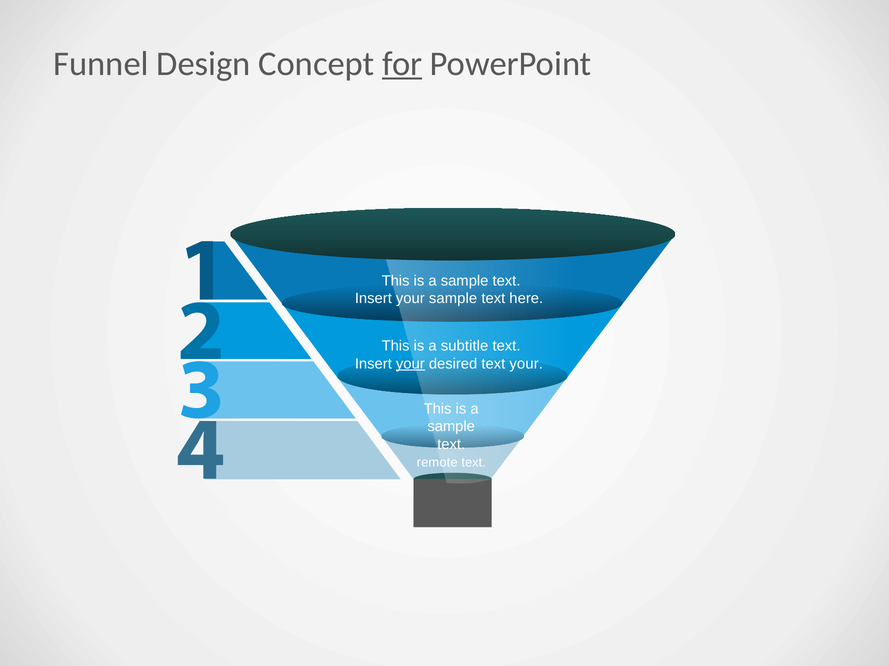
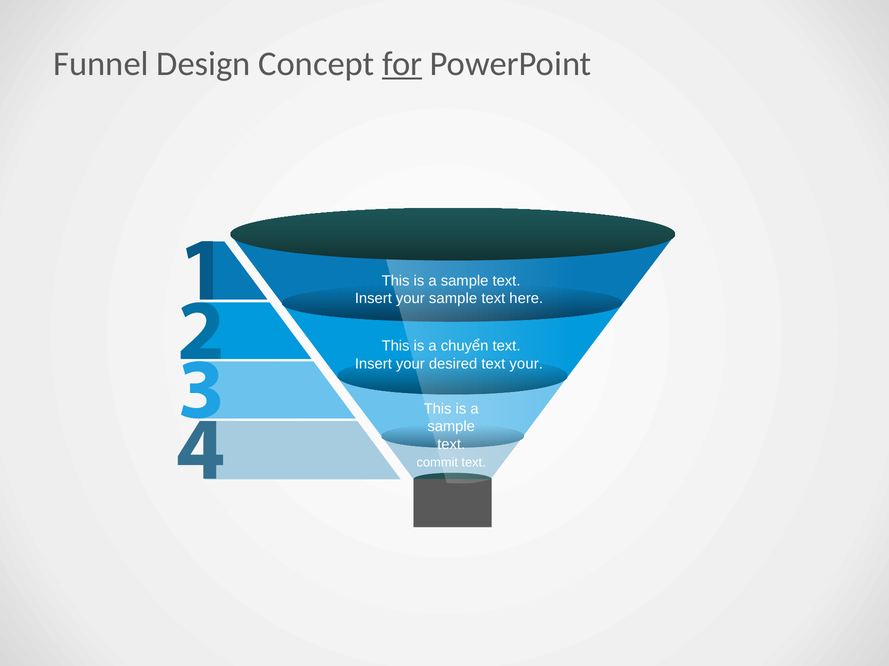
subtitle: subtitle -> chuyển (465, 346)
your underline: present -> none (410, 364)
remote: remote -> commit (437, 463)
